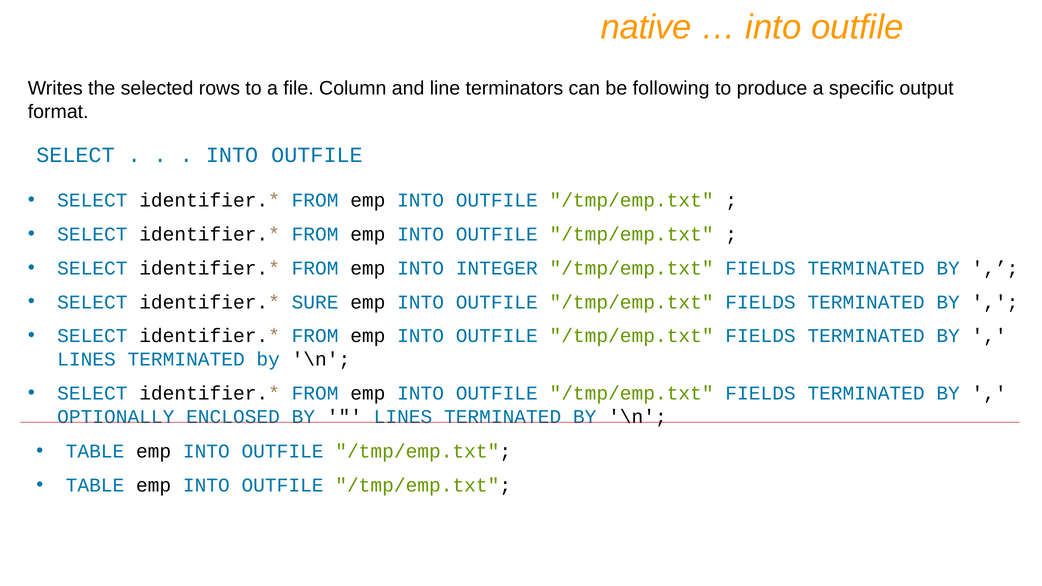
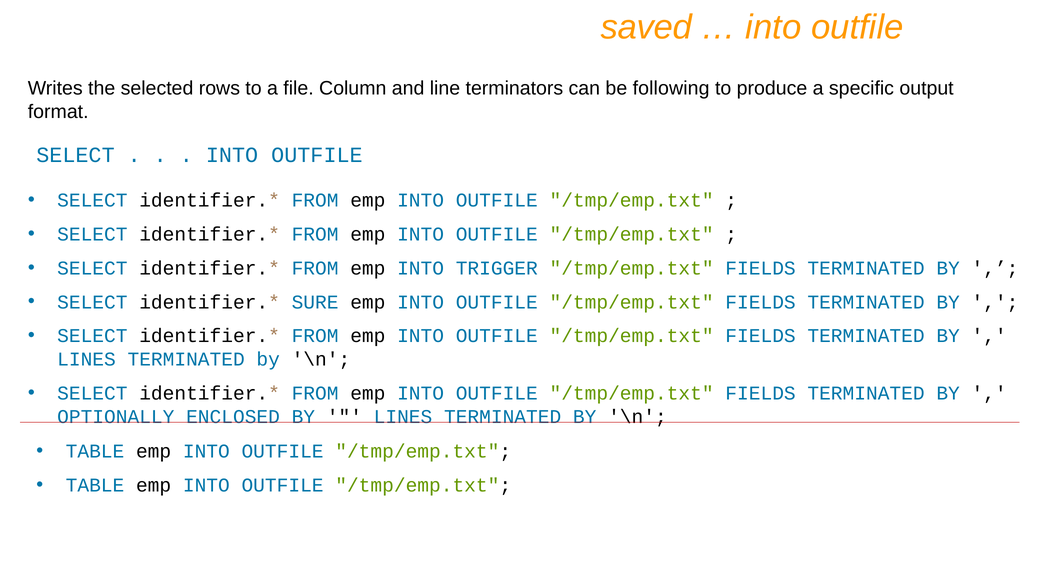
native: native -> saved (646, 27)
INTEGER: INTEGER -> TRIGGER (497, 268)
